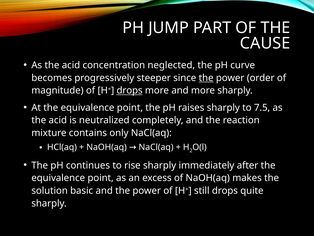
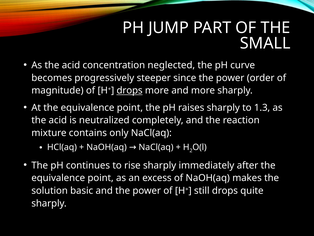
CAUSE: CAUSE -> SMALL (265, 43)
the underline: present -> none (206, 78)
7.5: 7.5 -> 1.3 (262, 107)
